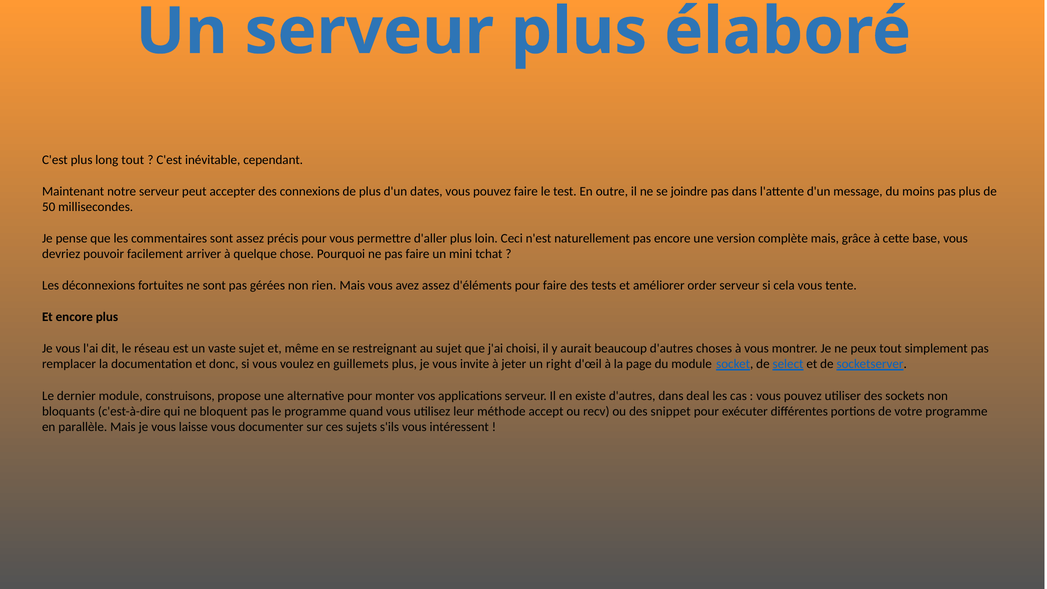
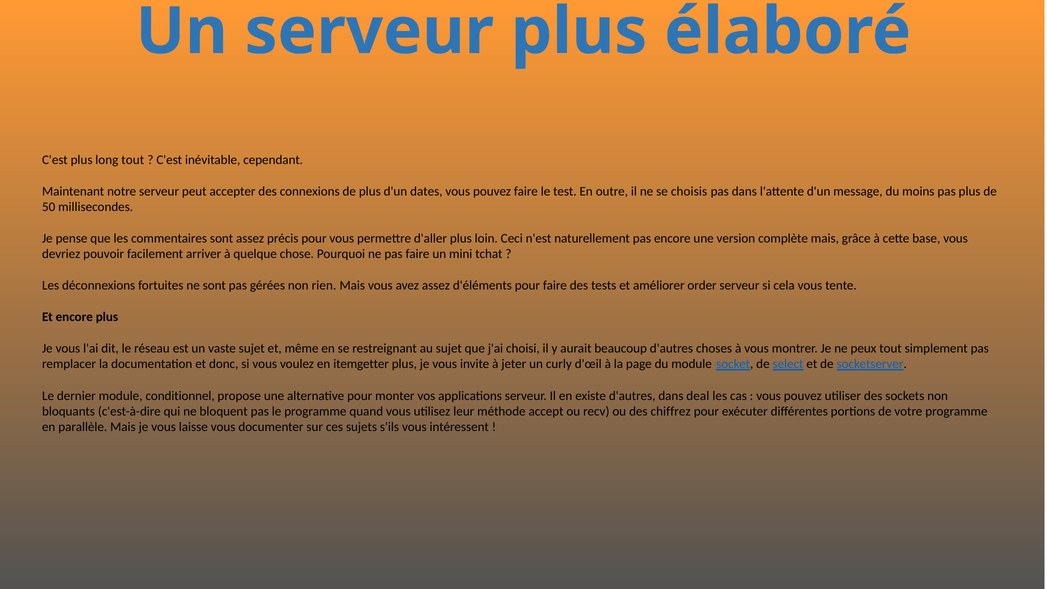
joindre: joindre -> choisis (689, 191)
guillemets: guillemets -> itemgetter (361, 364)
right: right -> curly (559, 364)
construisons: construisons -> conditionnel (180, 396)
snippet: snippet -> chiffrez (671, 411)
